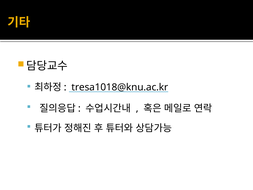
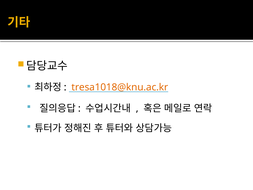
tresa1018@knu.ac.kr colour: black -> orange (120, 87)
